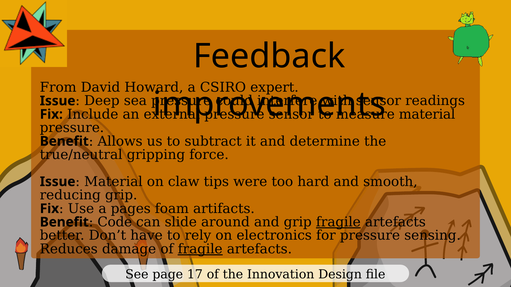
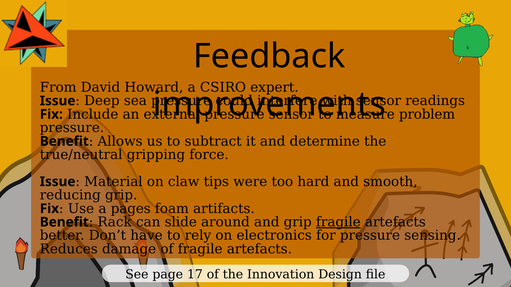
material: material -> problem (427, 114)
Code: Code -> Rack (115, 222)
fragile underline: present -> none (200, 249)
